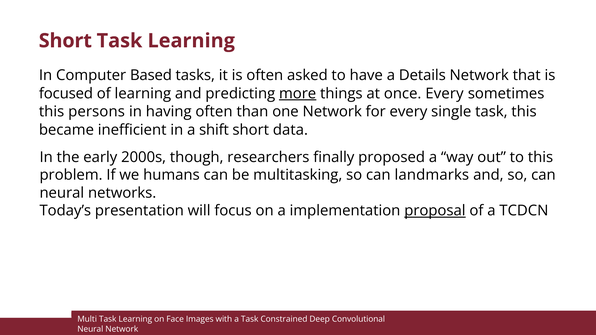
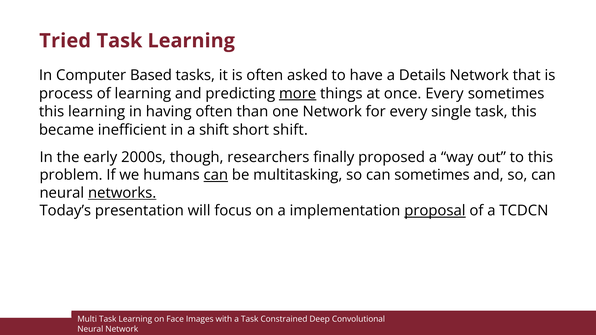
Short: Short -> Tried (65, 41)
focused: focused -> process (66, 94)
this persons: persons -> learning (97, 112)
short data: data -> shift (290, 130)
can underline: none -> present (216, 175)
can landmarks: landmarks -> sometimes (432, 175)
networks underline: none -> present (122, 193)
